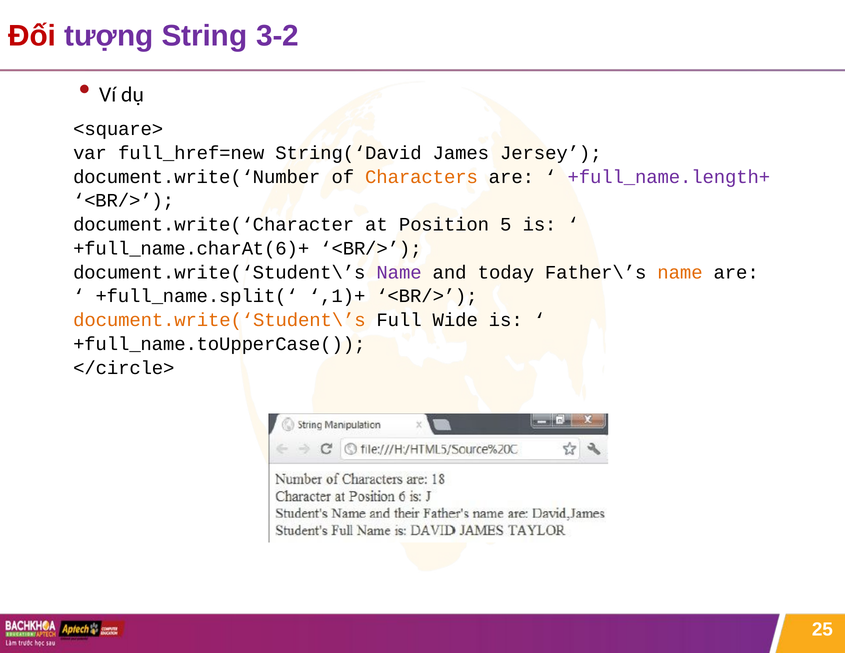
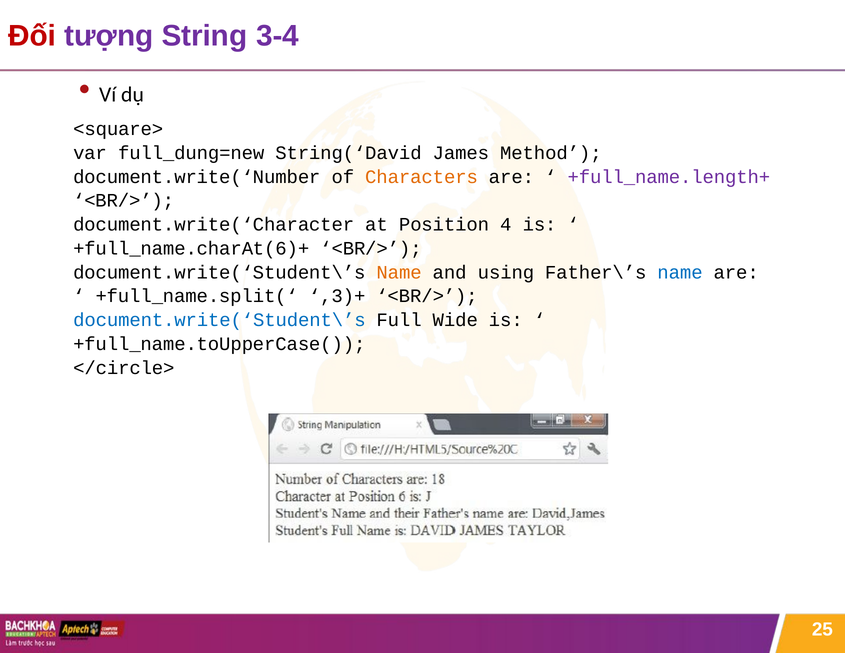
3-2: 3-2 -> 3-4 (278, 36)
full_href=new: full_href=new -> full_dung=new (191, 153)
Jersey: Jersey -> Method (551, 153)
5: 5 -> 4 (506, 225)
Name colour: purple -> orange (399, 272)
today: today -> using (506, 272)
name colour: orange -> blue (680, 272)
,1)+: ,1)+ -> ,3)+ (337, 296)
document.write(‘Student\’s colour: orange -> blue (219, 320)
